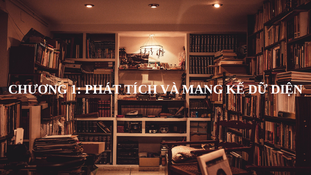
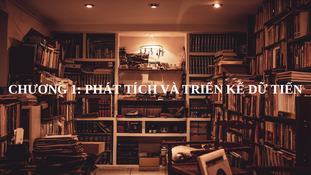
MANG: MANG -> TRIỂN (203, 89)
DIỆN: DIỆN -> TIẾN (287, 89)
